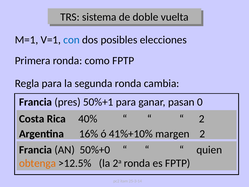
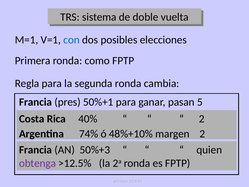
0: 0 -> 5 (200, 102)
16%: 16% -> 74% (89, 134)
41%+10%: 41%+10% -> 48%+10% (131, 134)
50%+0: 50%+0 -> 50%+3 (95, 150)
obtenga colour: orange -> purple (37, 163)
